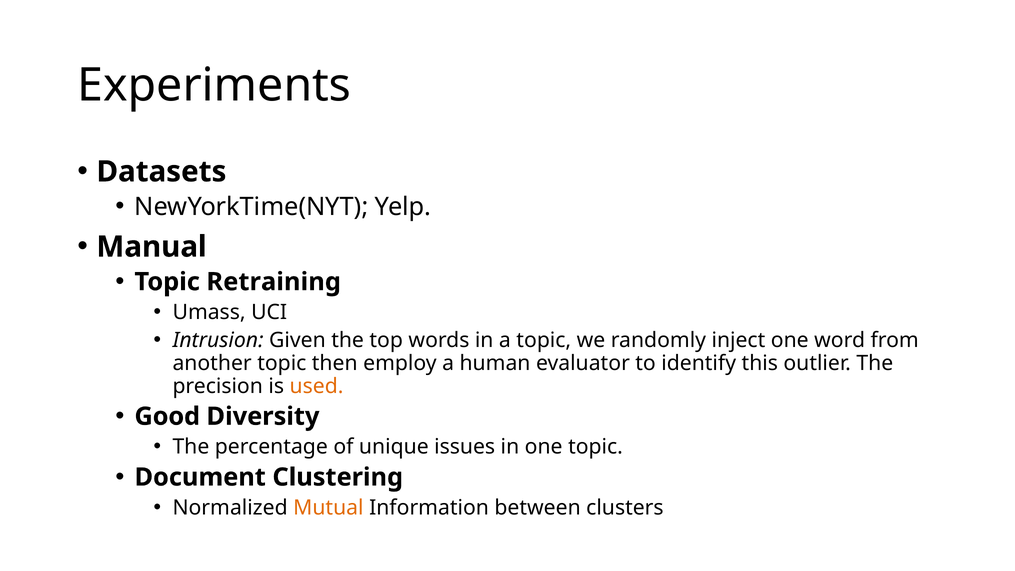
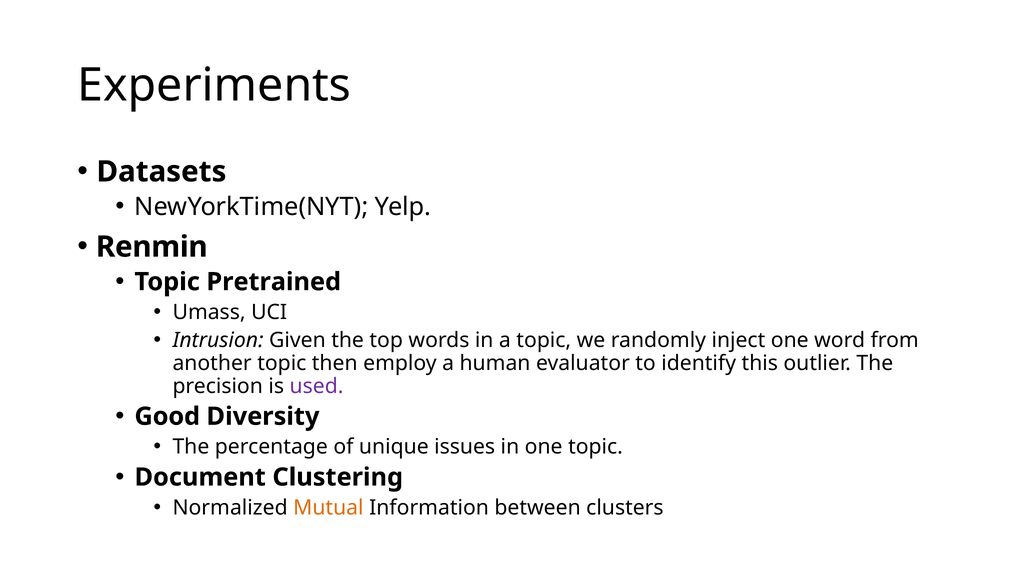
Manual: Manual -> Renmin (152, 247)
Retraining: Retraining -> Pretrained (274, 282)
used colour: orange -> purple (317, 386)
